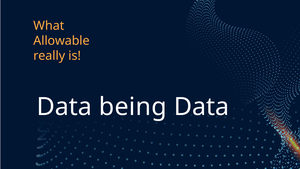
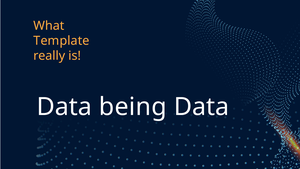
Allowable: Allowable -> Template (61, 41)
